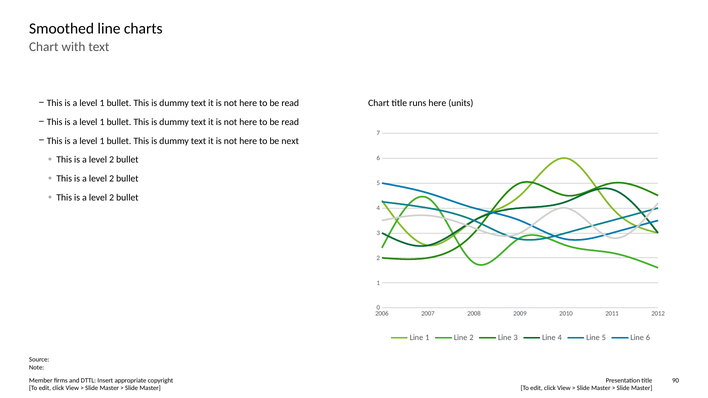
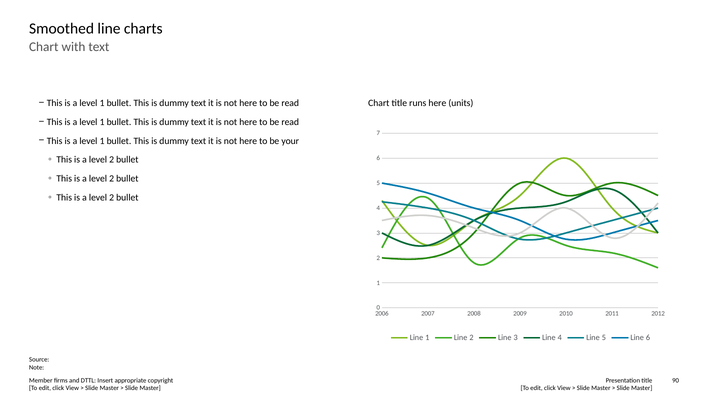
next: next -> your (290, 141)
